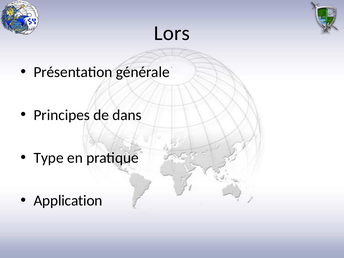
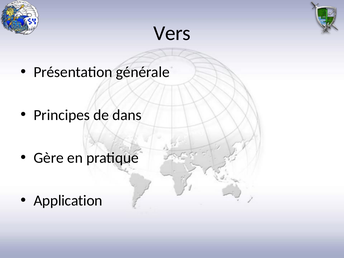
Lors: Lors -> Vers (172, 33)
Type: Type -> Gère (49, 158)
